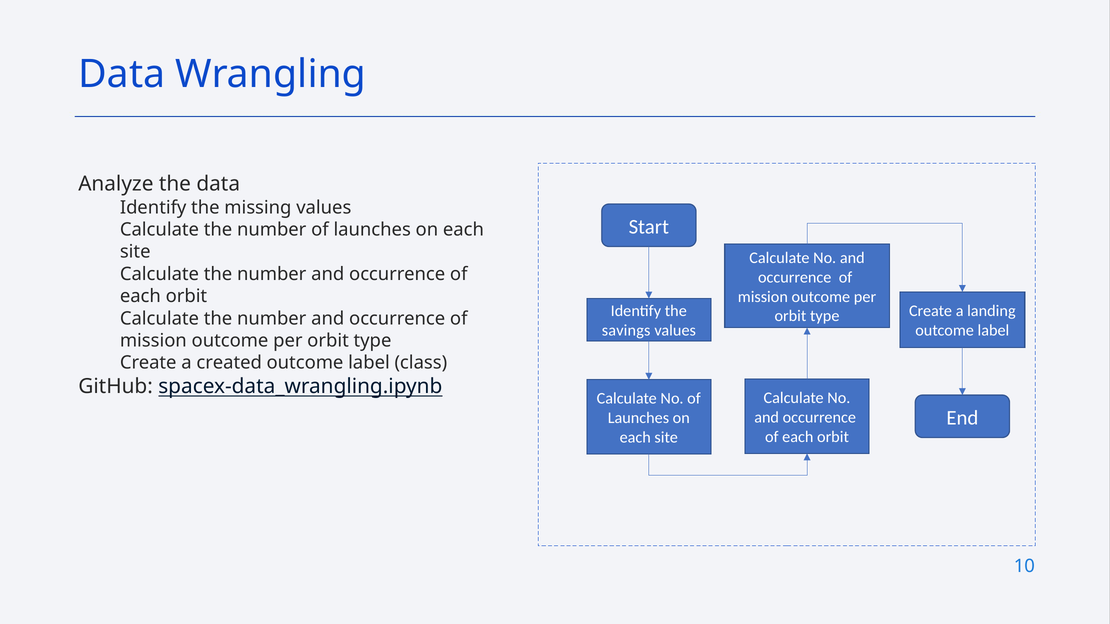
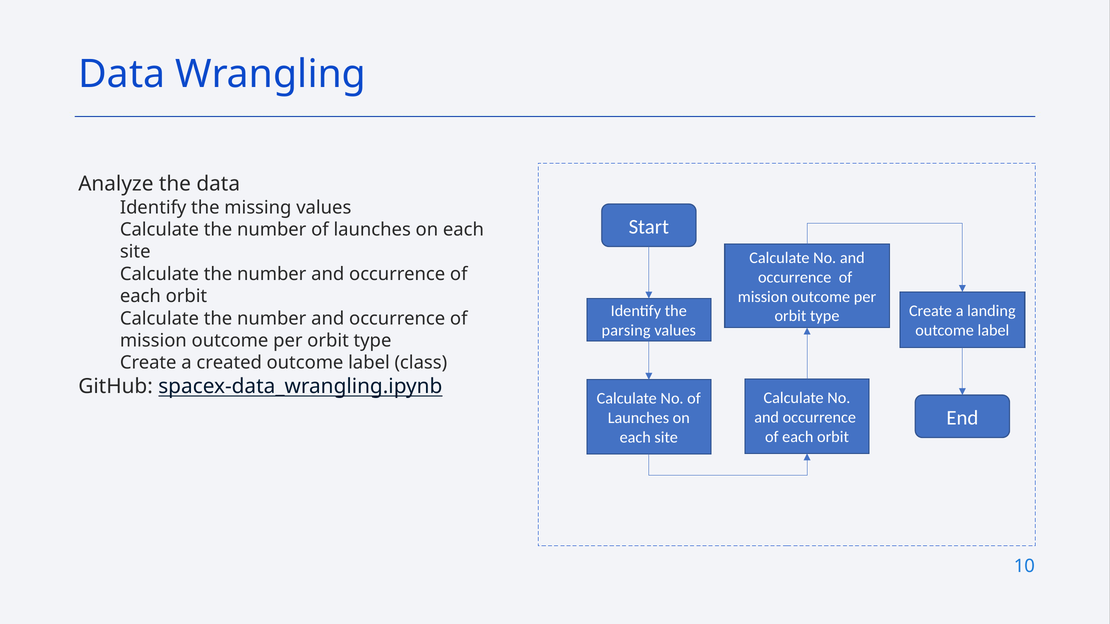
savings: savings -> parsing (626, 331)
